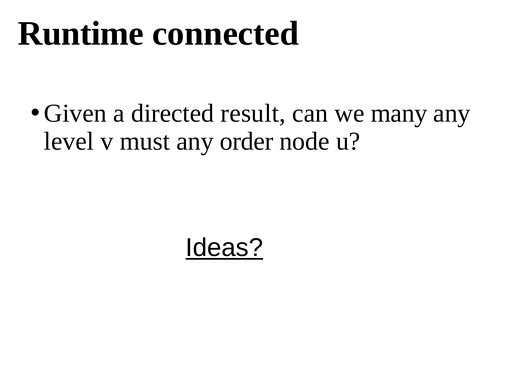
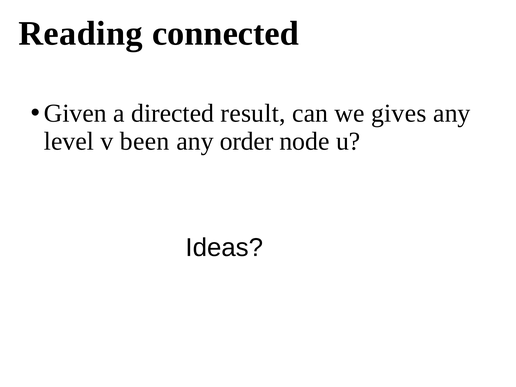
Runtime: Runtime -> Reading (81, 34)
many: many -> gives (399, 113)
must: must -> been (145, 141)
Ideas underline: present -> none (224, 248)
